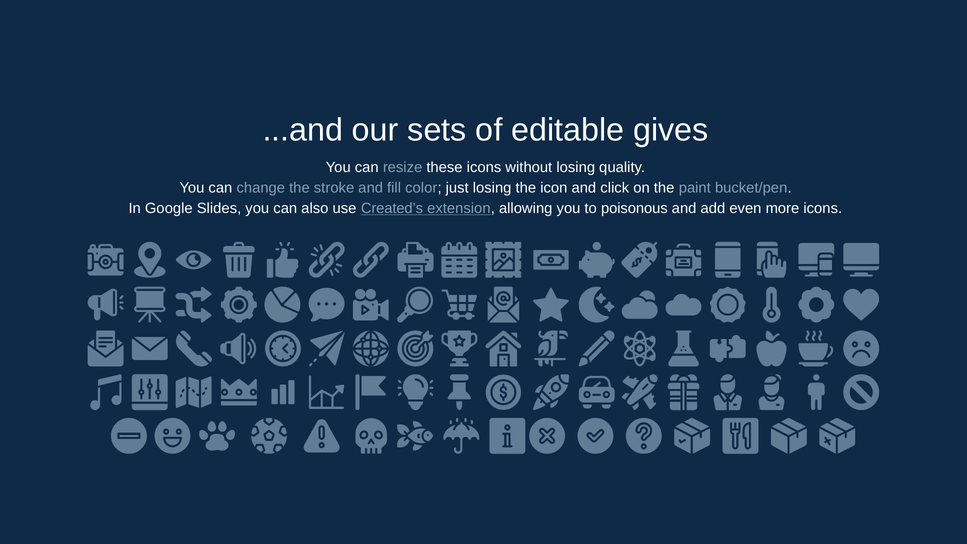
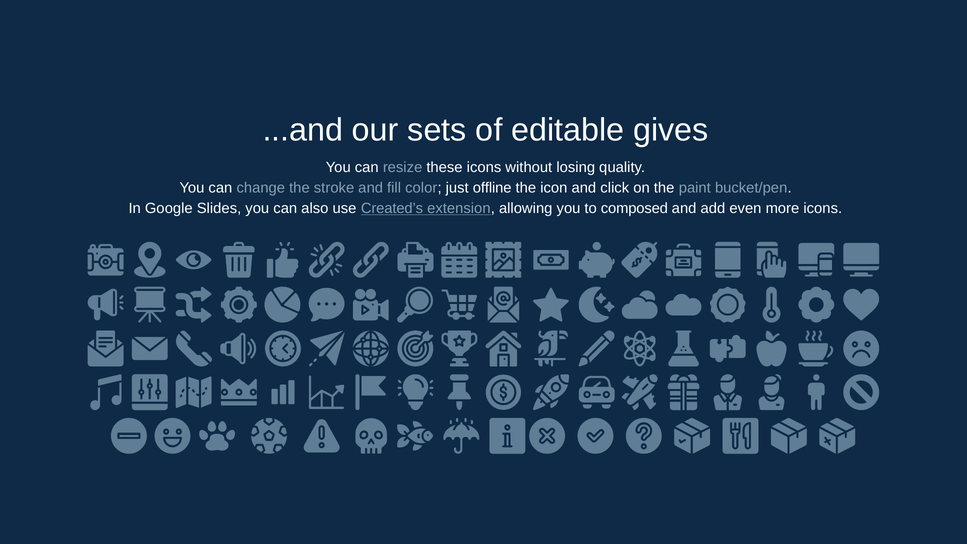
just losing: losing -> offline (492, 188)
poisonous: poisonous -> composed (634, 208)
